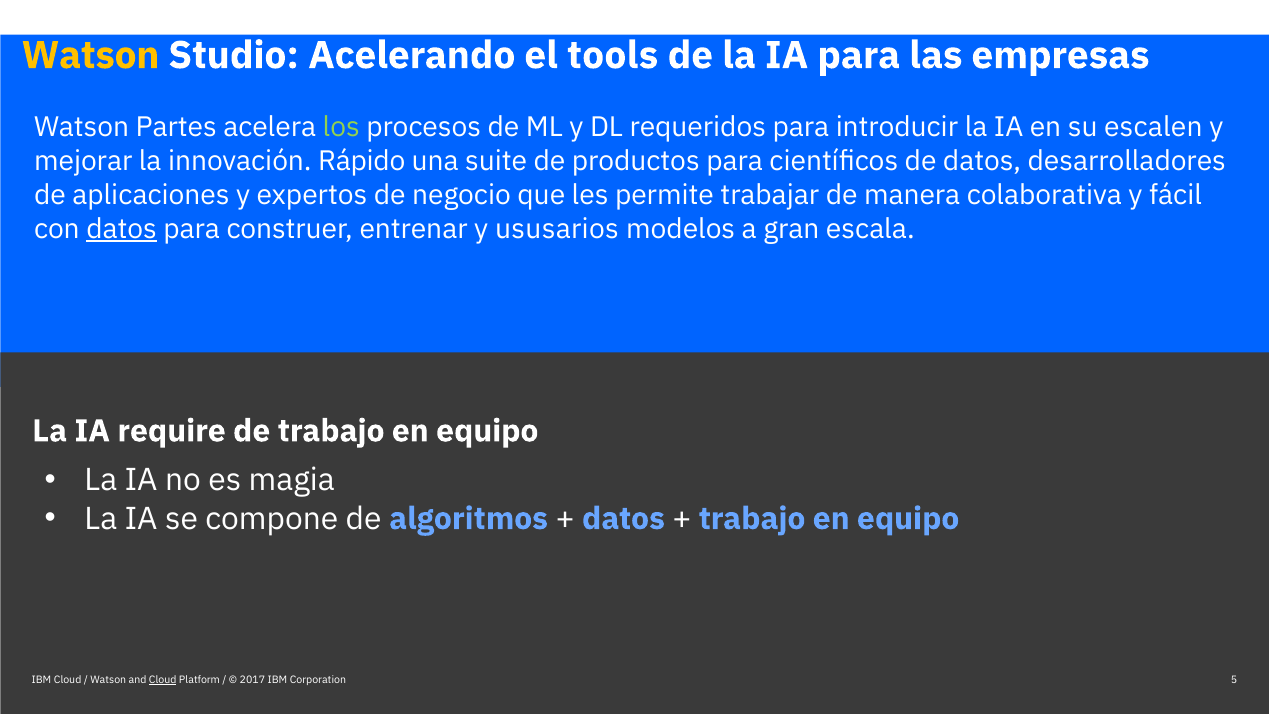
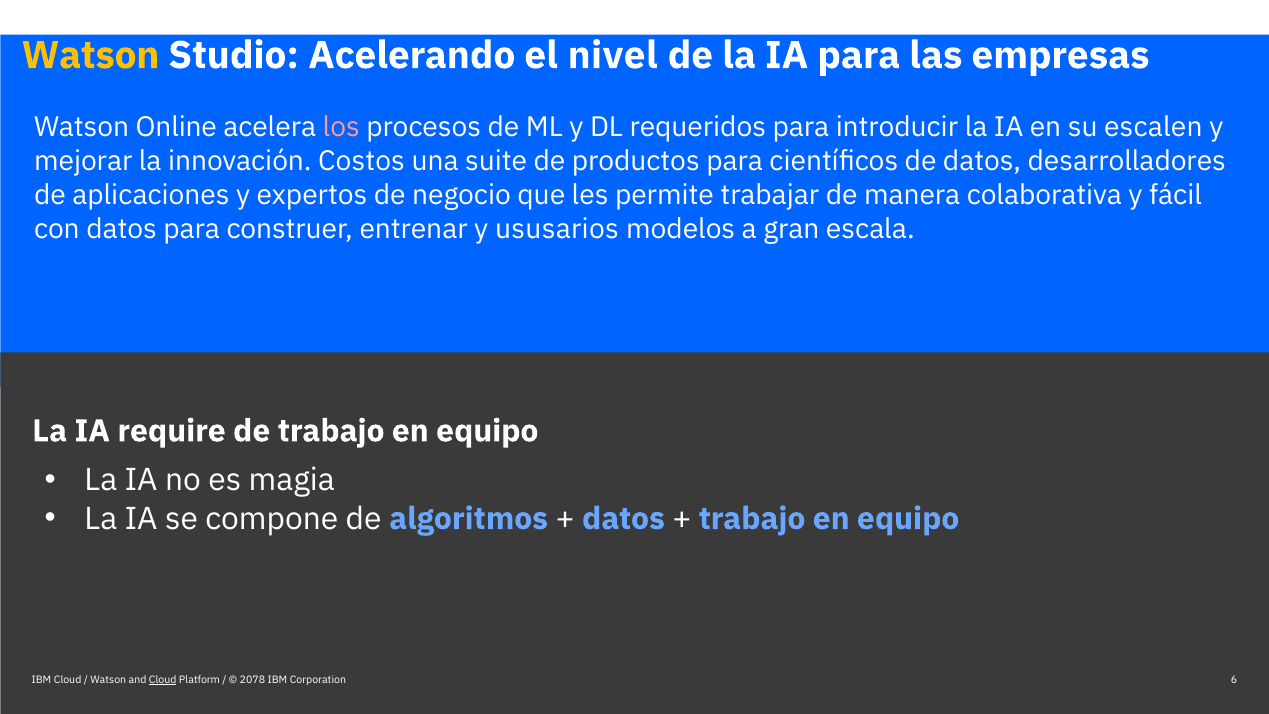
tools: tools -> nivel (613, 55)
Partes: Partes -> Online (176, 127)
los colour: light green -> pink (341, 127)
Rápido: Rápido -> Costos (362, 161)
datos underline: present -> none (122, 229)
2017: 2017 -> 2078 (252, 680)
5: 5 -> 6 (1234, 680)
